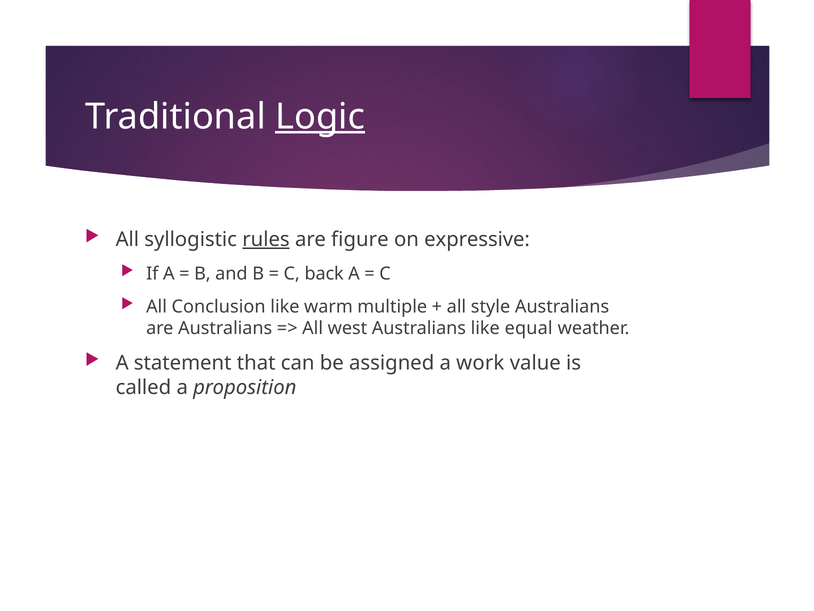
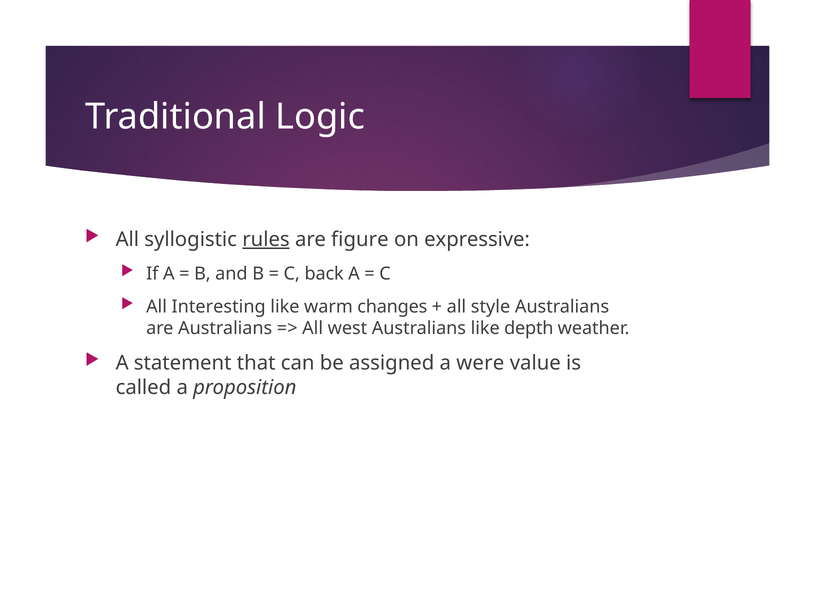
Logic underline: present -> none (320, 117)
Conclusion: Conclusion -> Interesting (219, 306)
multiple: multiple -> changes (392, 306)
equal: equal -> depth (529, 328)
work: work -> were (480, 363)
